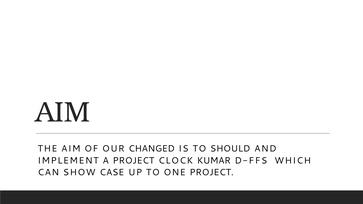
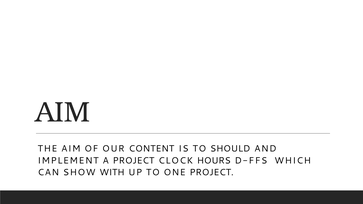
CHANGED: CHANGED -> CONTENT (151, 149)
KUMAR: KUMAR -> HOURS (214, 161)
CASE: CASE -> WITH (112, 173)
